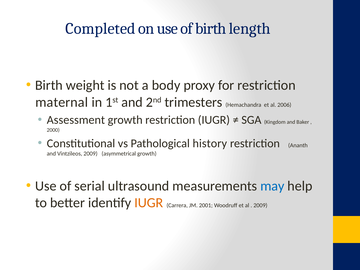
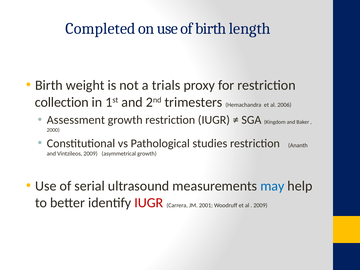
body: body -> trials (166, 85)
maternal: maternal -> collection (62, 102)
history: history -> studies (210, 143)
IUGR colour: orange -> red (149, 203)
